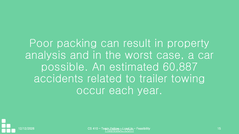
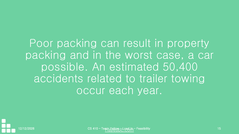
analysis: analysis -> packing (46, 55)
60,887: 60,887 -> 50,400 (180, 67)
